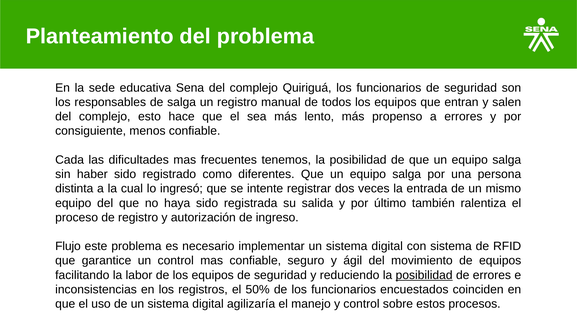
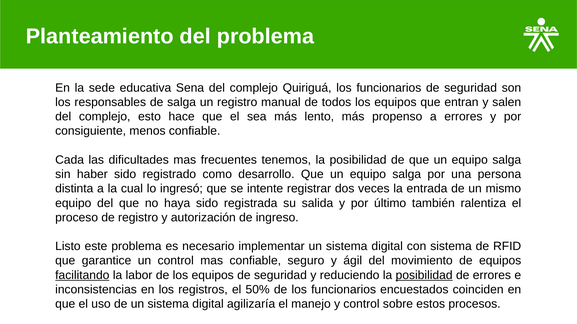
diferentes: diferentes -> desarrollo (266, 175)
Flujo: Flujo -> Listo (68, 247)
facilitando underline: none -> present (82, 276)
